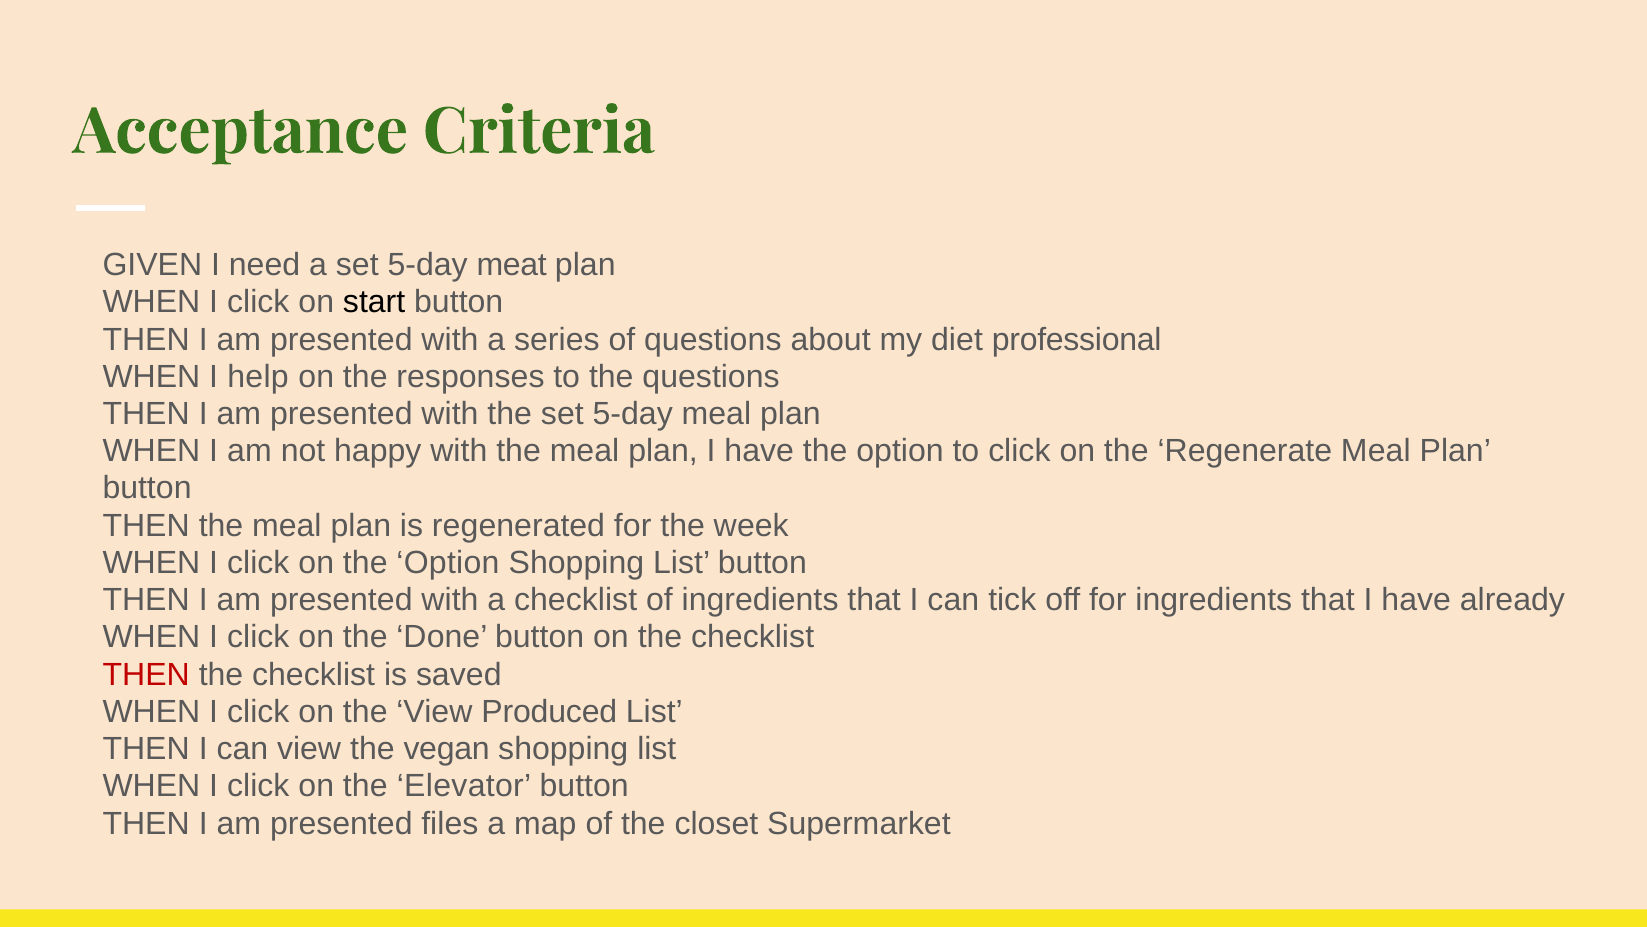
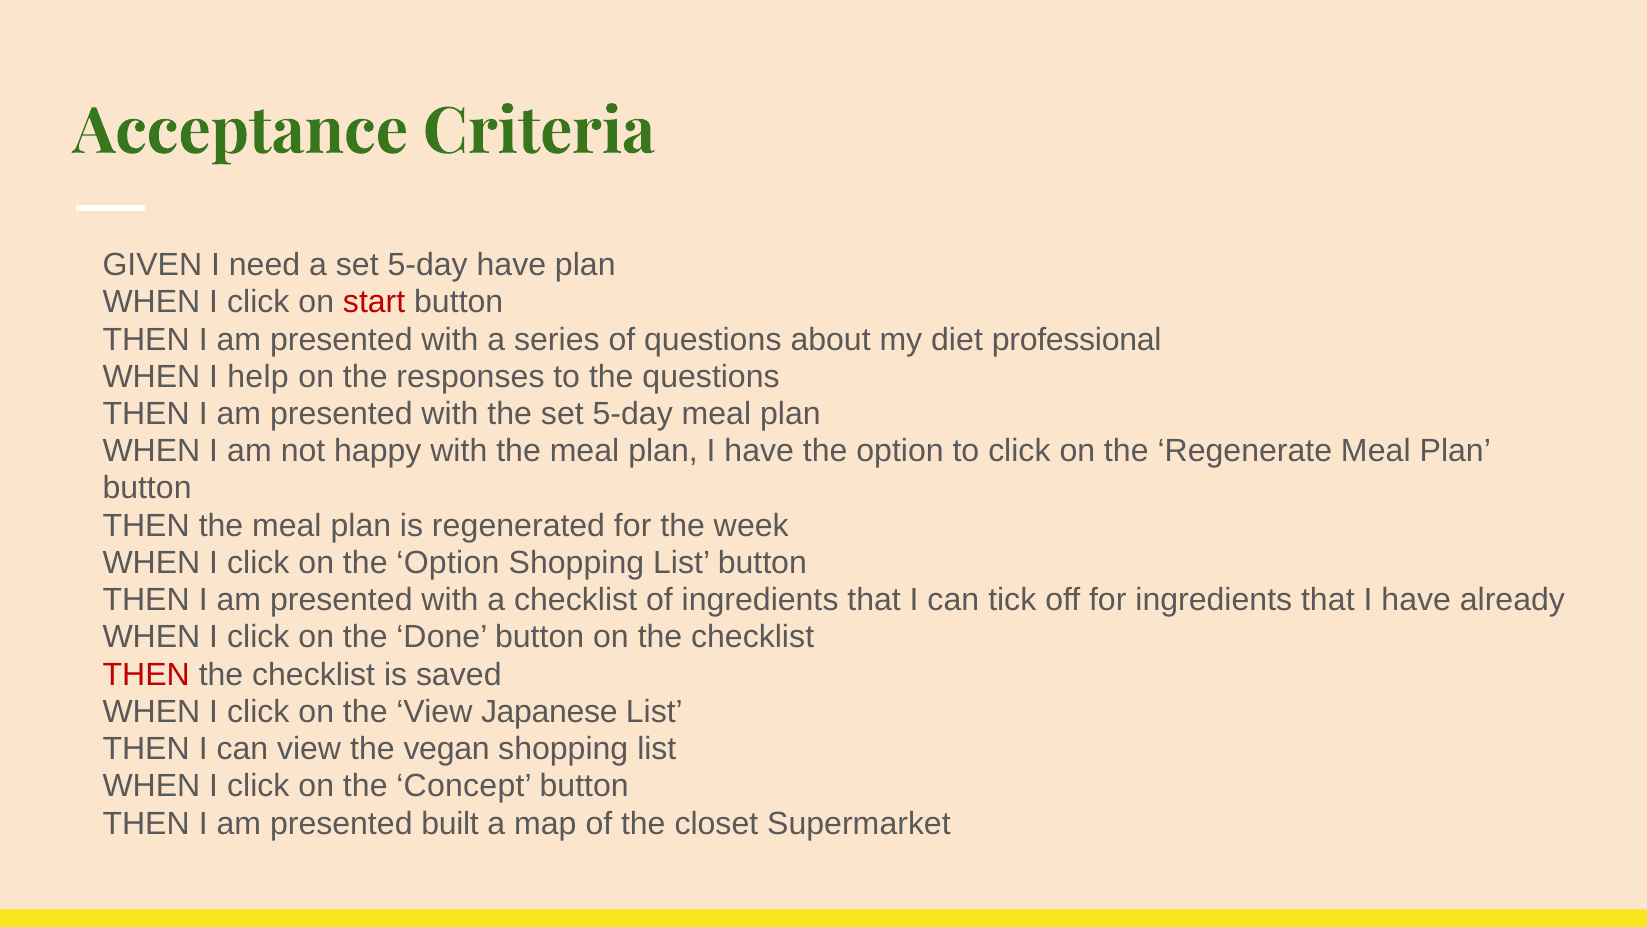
5-day meat: meat -> have (511, 265)
start colour: black -> red (374, 302)
Produced: Produced -> Japanese (549, 711)
Elevator: Elevator -> Concept (464, 786)
files: files -> built (450, 823)
